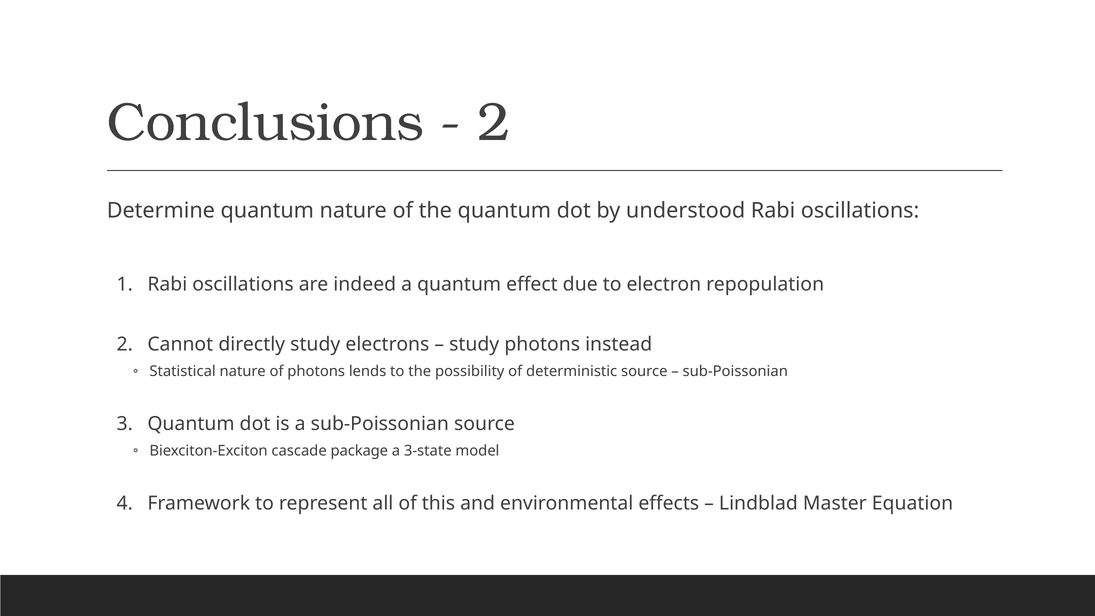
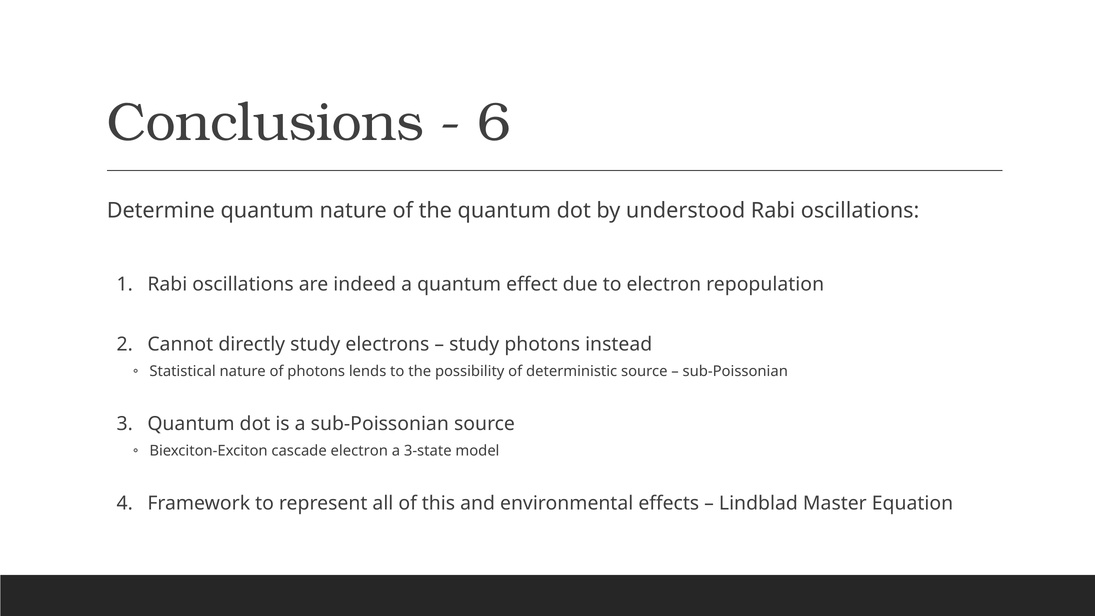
2: 2 -> 6 (494, 123)
cascade package: package -> electron (359, 451)
